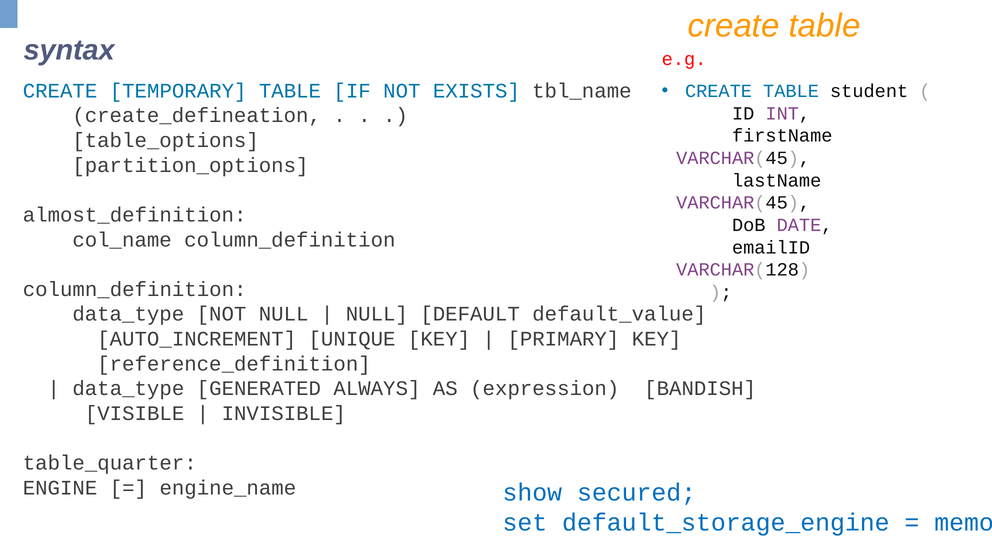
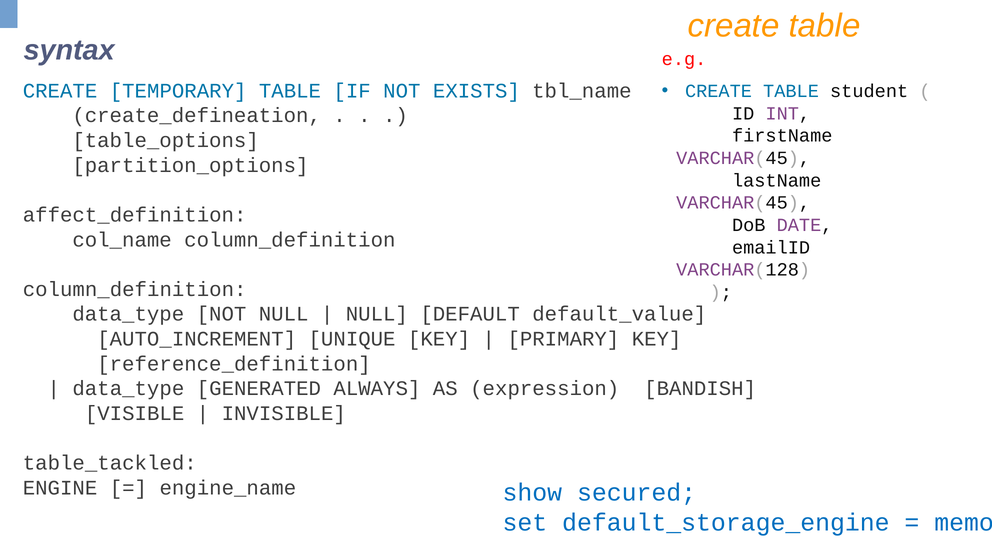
almost_definition: almost_definition -> affect_definition (135, 215)
table_quarter: table_quarter -> table_tackled (110, 463)
